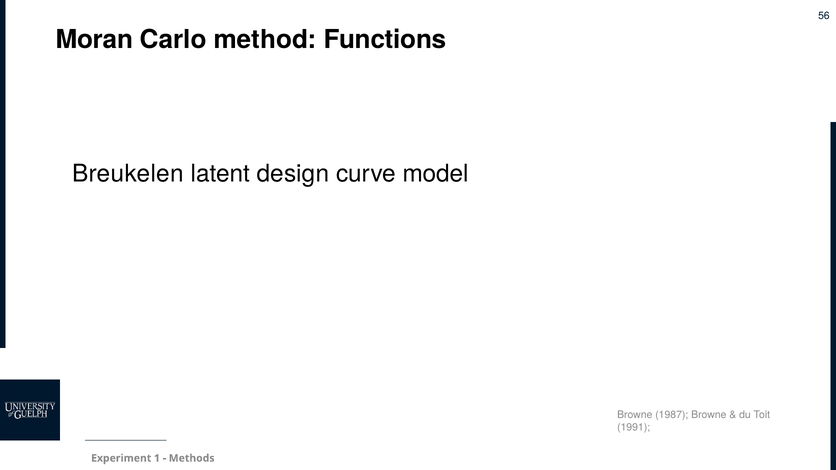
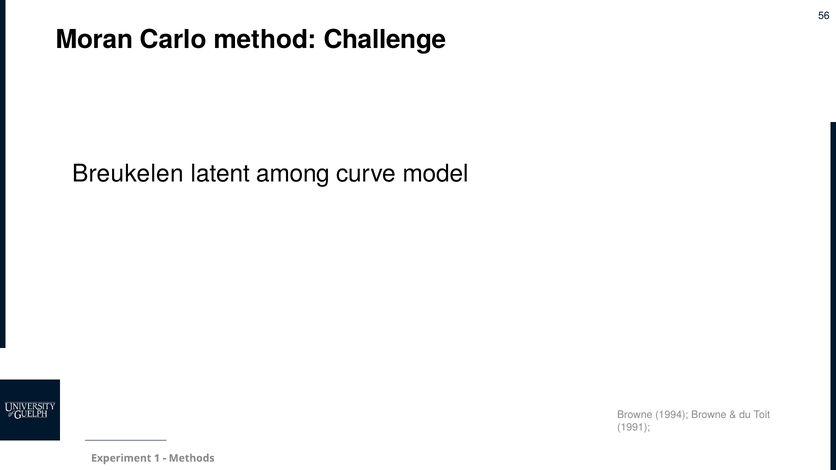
Functions: Functions -> Challenge (385, 40)
design: design -> among (293, 174)
1987: 1987 -> 1994 (672, 415)
